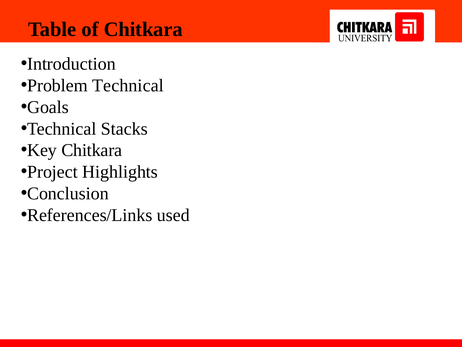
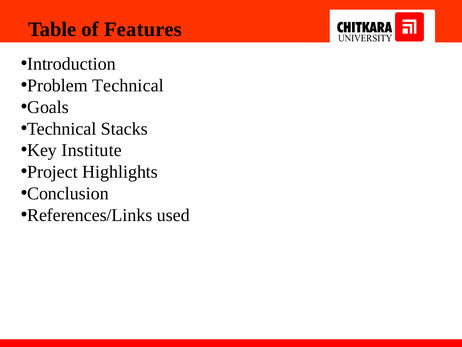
of Chitkara: Chitkara -> Features (143, 29)
Key Chitkara: Chitkara -> Institute (92, 150)
